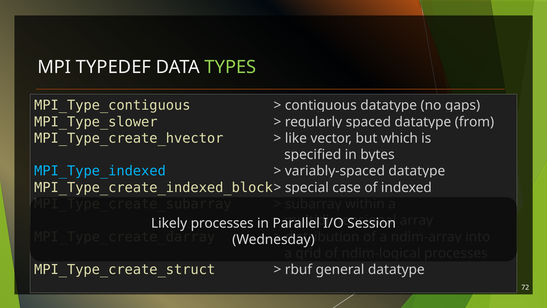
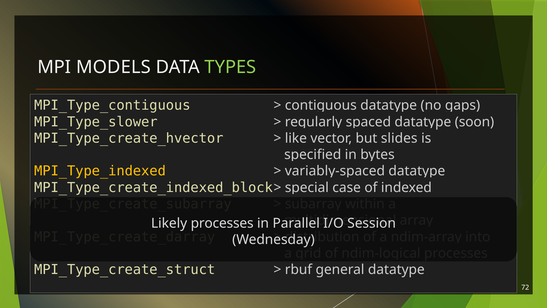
TYPEDEF: TYPEDEF -> MODELS (113, 67)
from: from -> soon (474, 122)
which: which -> slides (399, 138)
MPI_Type_indexed colour: light blue -> yellow (100, 171)
